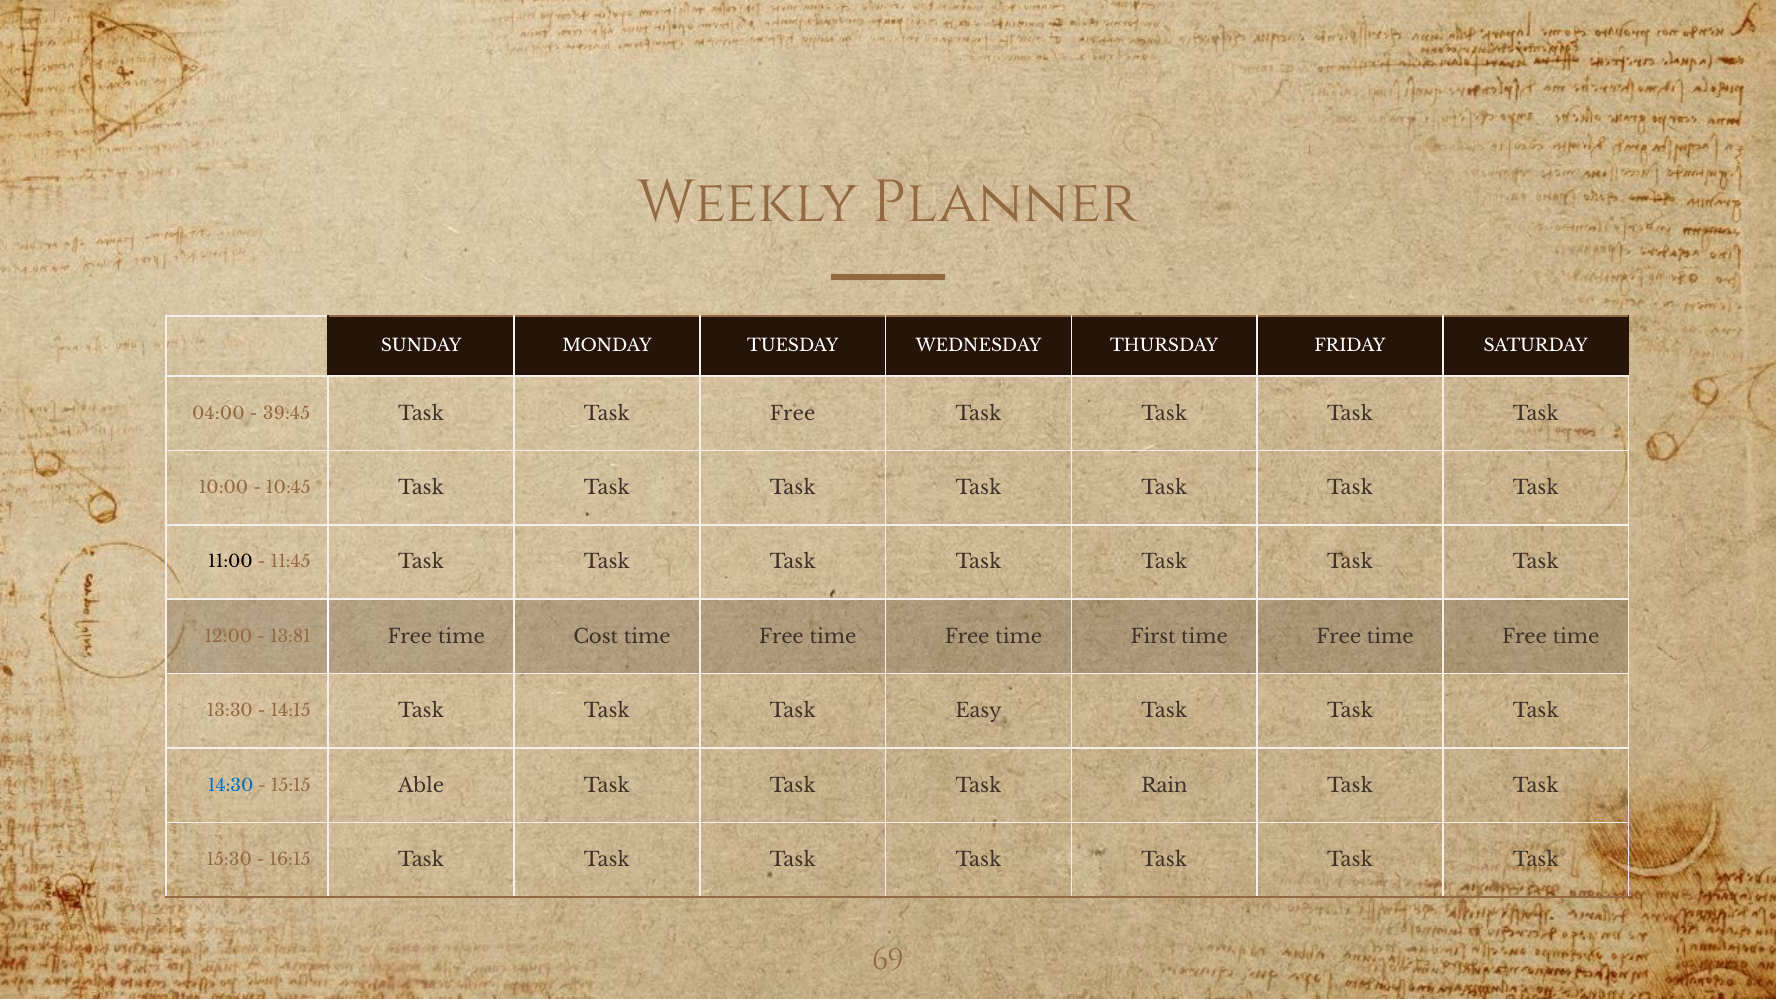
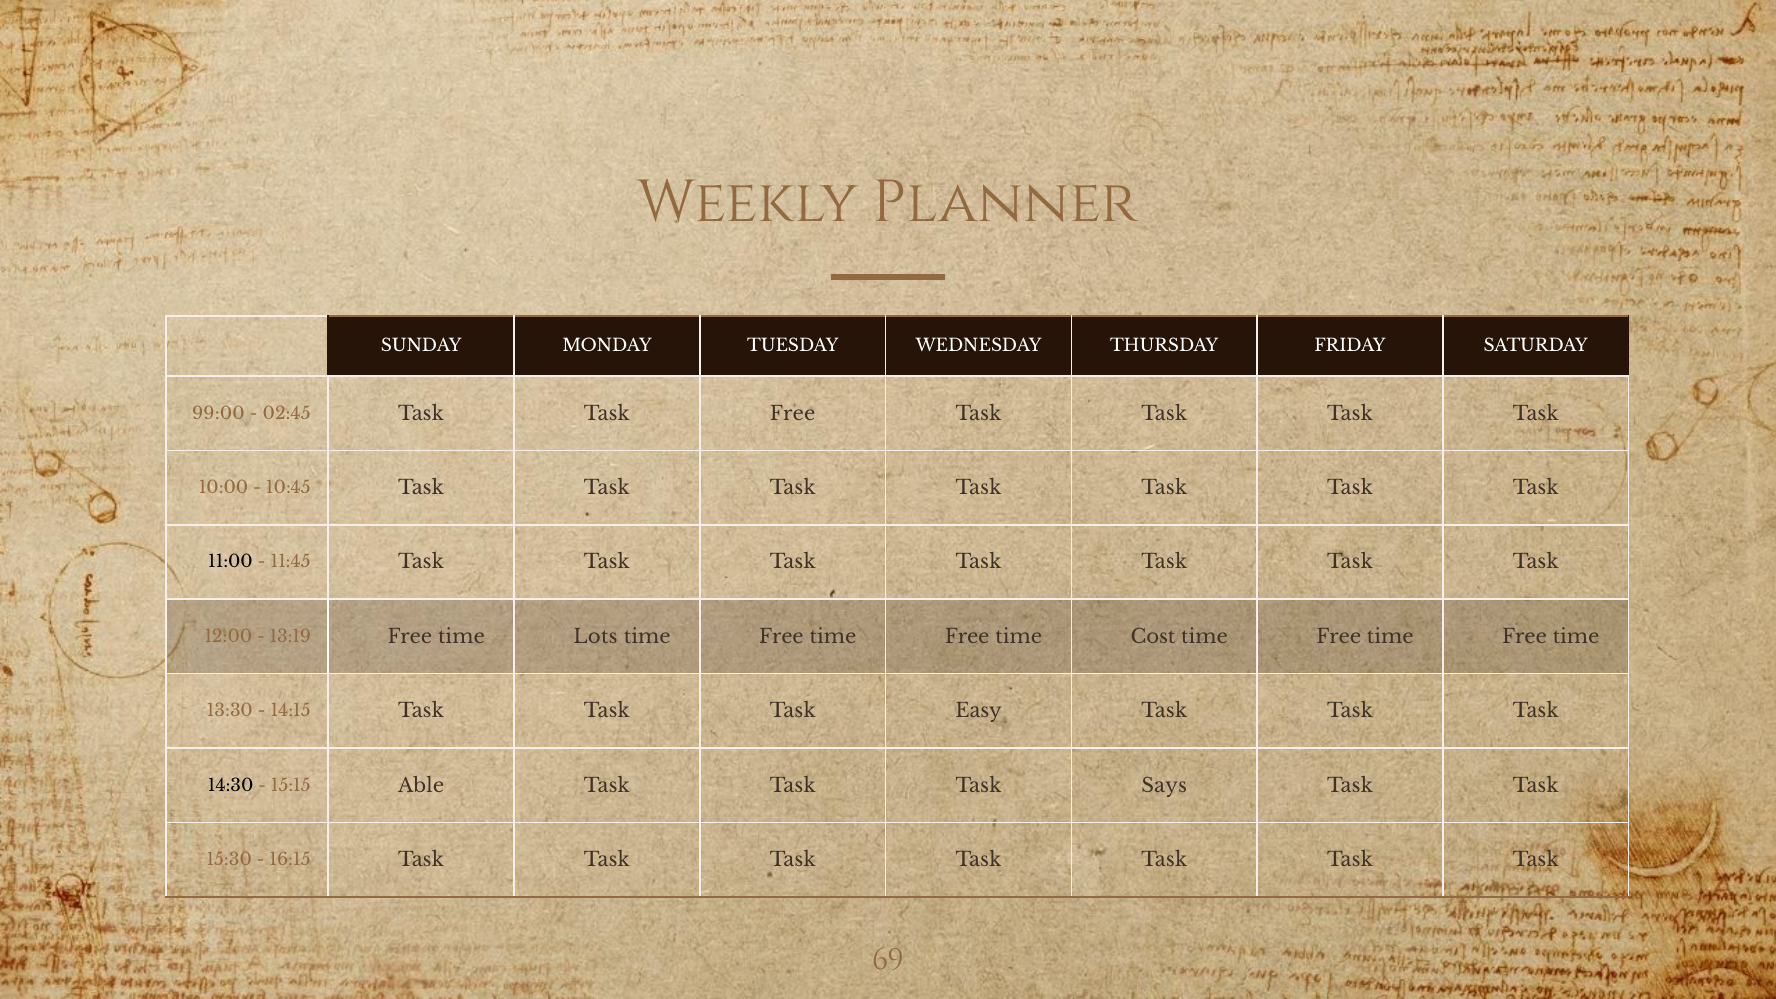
04:00: 04:00 -> 99:00 (218, 413)
39:45: 39:45 -> 02:45 (287, 413)
13:81: 13:81 -> 13:19 (290, 637)
Cost: Cost -> Lots (596, 637)
First: First -> Cost (1153, 637)
14:30 colour: blue -> black (231, 785)
Rain: Rain -> Says (1164, 786)
